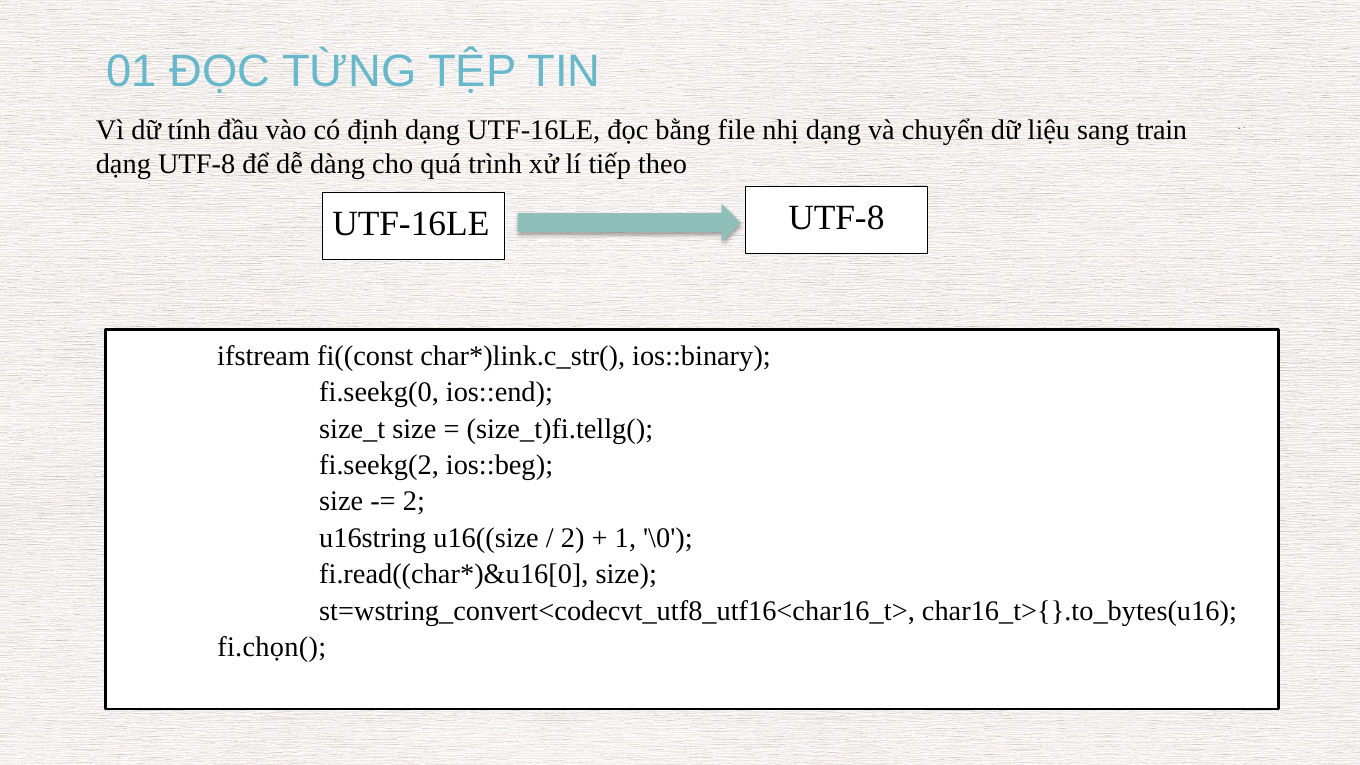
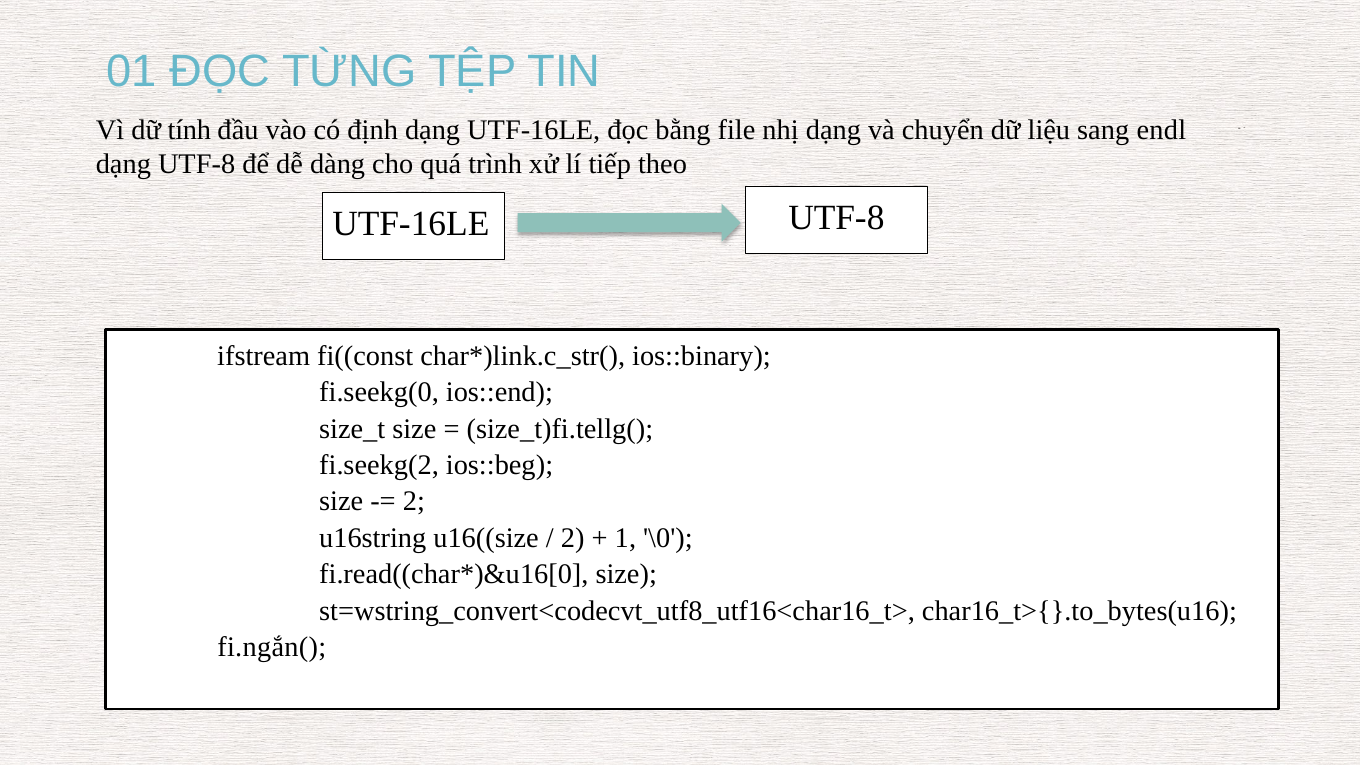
train: train -> endl (1161, 130)
fi.chọn(: fi.chọn( -> fi.ngắn( (272, 647)
